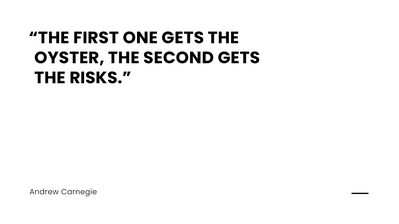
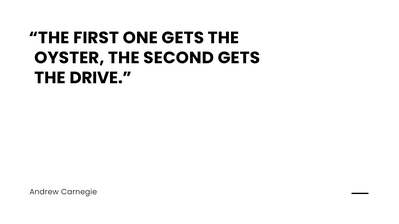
RISKS: RISKS -> DRIVE (101, 78)
